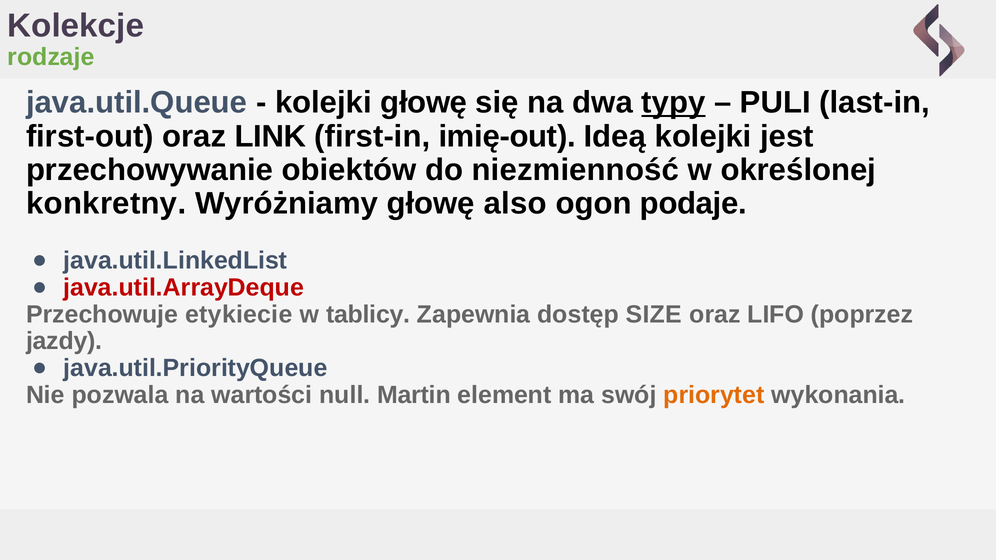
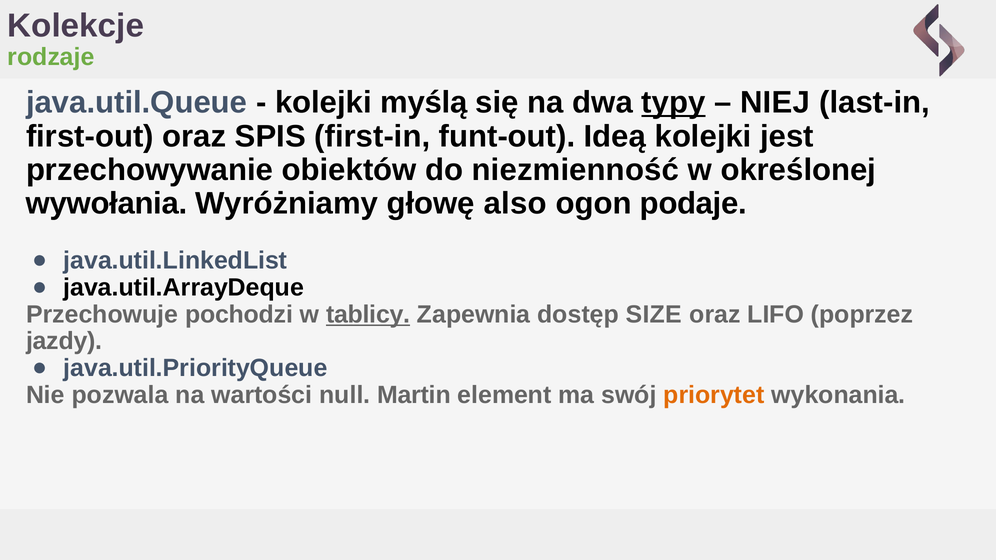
kolejki głowę: głowę -> myślą (424, 103)
PULI: PULI -> NIEJ (775, 103)
LINK: LINK -> SPIS (270, 136)
imię-out: imię-out -> funt-out (507, 136)
konkretny: konkretny -> wywołania (107, 204)
java.util.ArrayDeque colour: red -> black (184, 288)
etykiecie: etykiecie -> pochodzi (239, 315)
tablicy underline: none -> present (368, 315)
